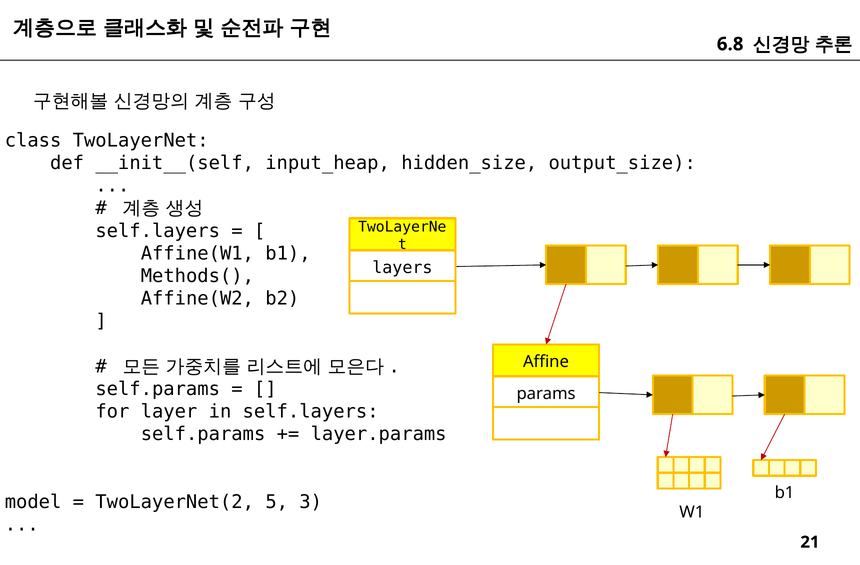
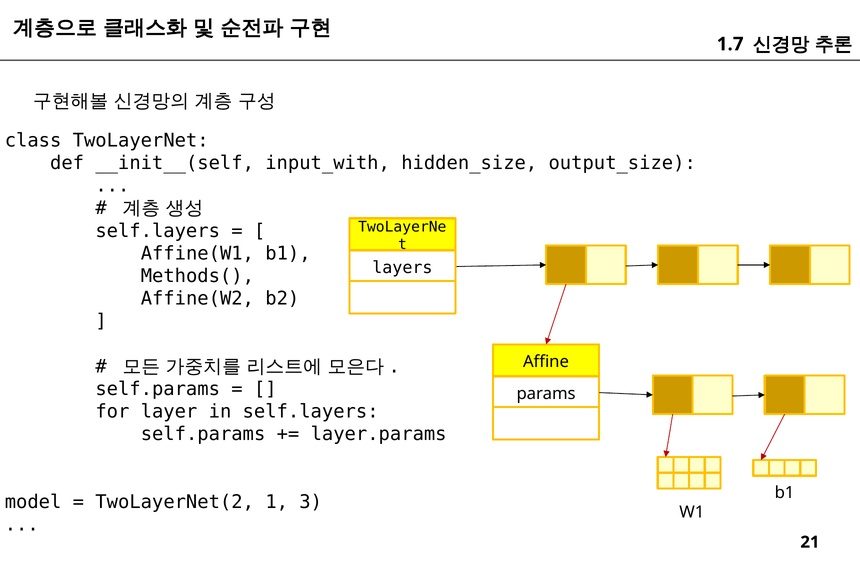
6.8: 6.8 -> 1.7 (730, 44)
input_heap: input_heap -> input_with (328, 163)
5: 5 -> 1 (277, 502)
